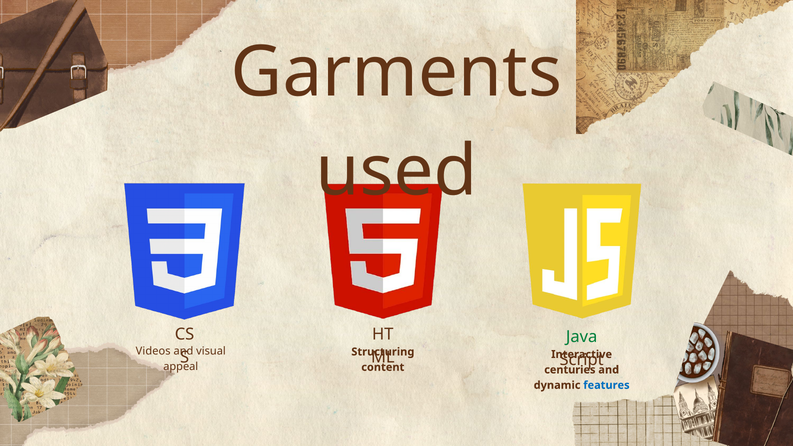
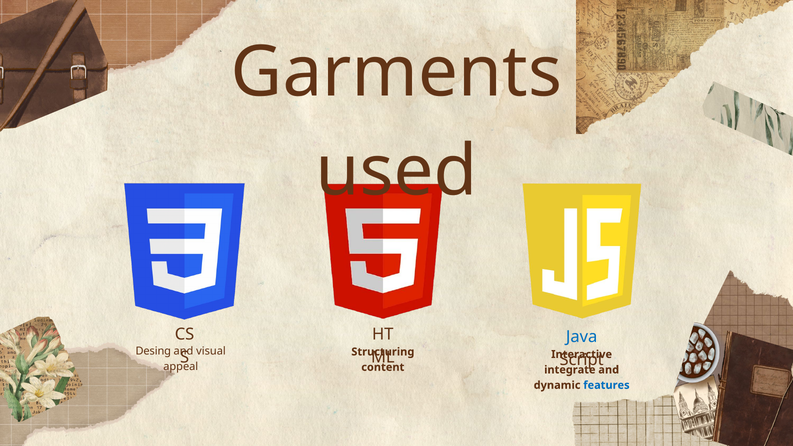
Java colour: green -> blue (582, 337)
Videos: Videos -> Desing (153, 351)
centuries: centuries -> integrate (570, 370)
